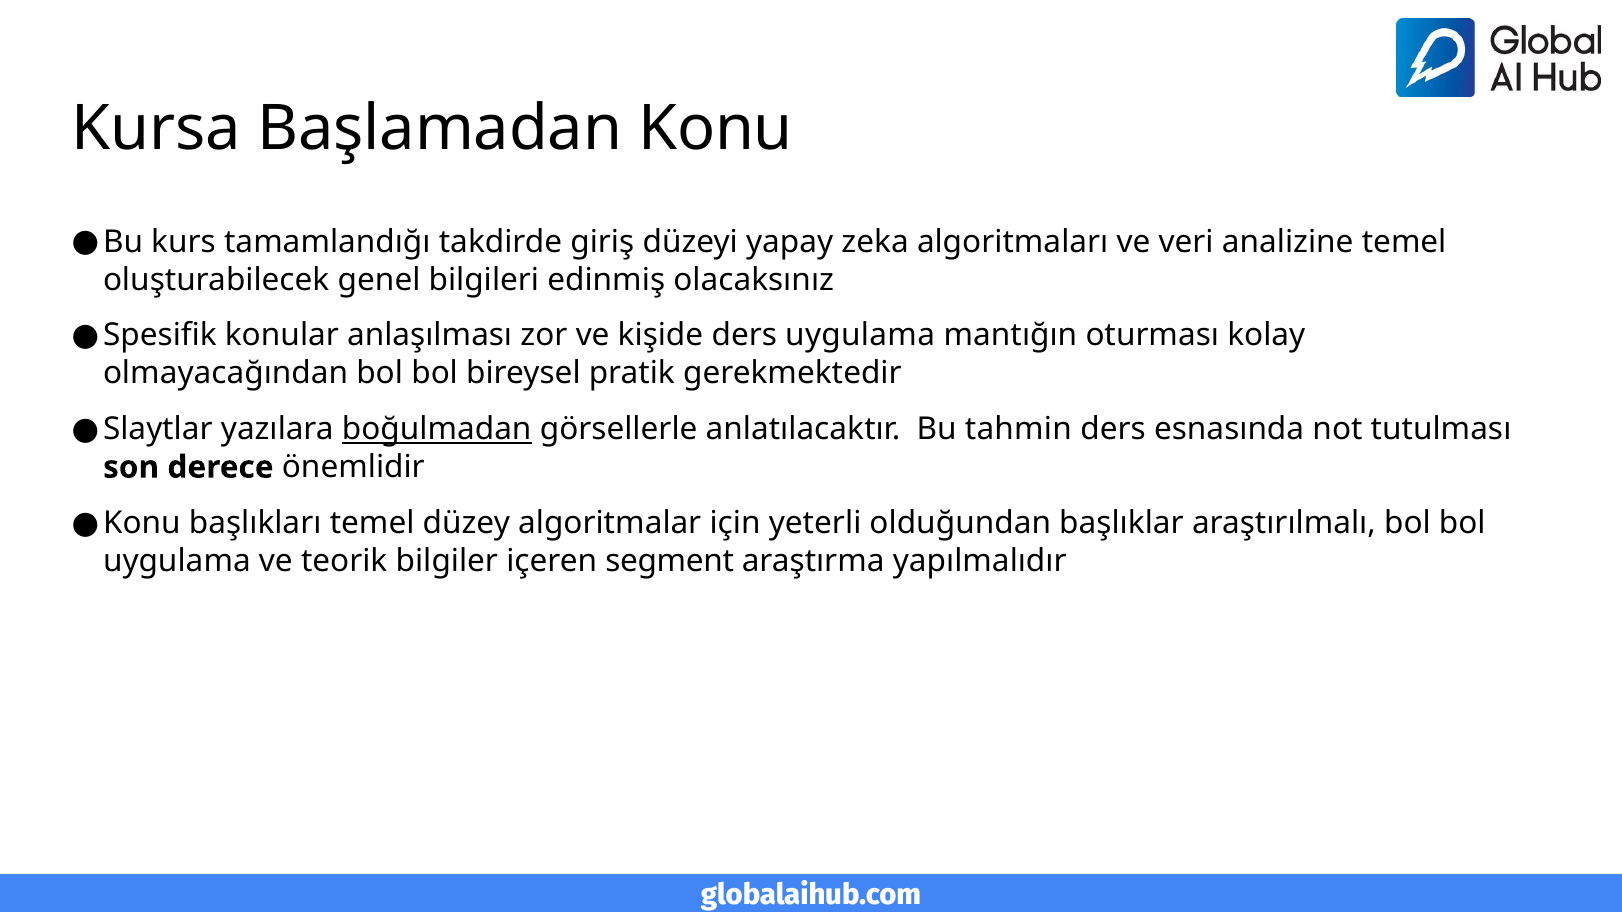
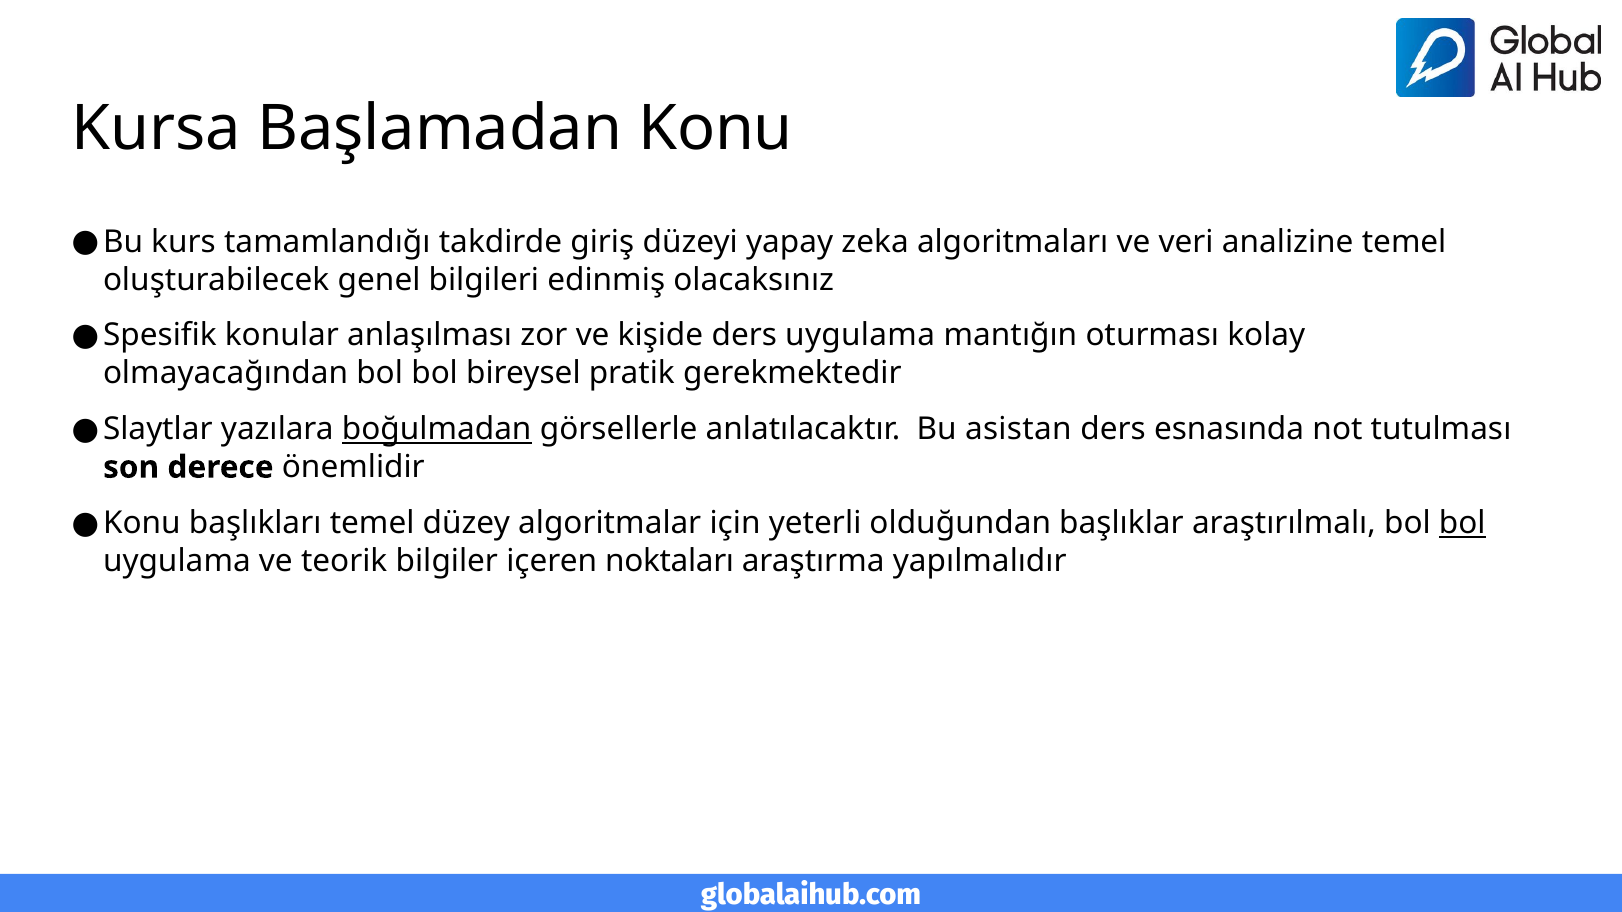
tahmin: tahmin -> asistan (1018, 430)
bol underline: none -> present (1462, 523)
segment: segment -> noktaları (670, 561)
